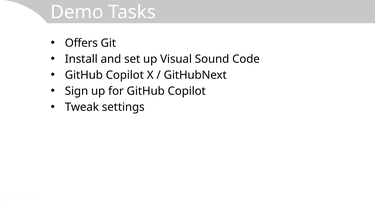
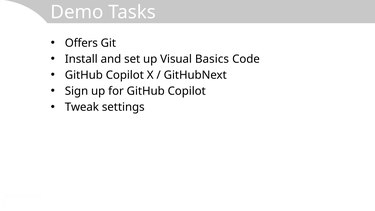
Sound: Sound -> Basics (212, 59)
